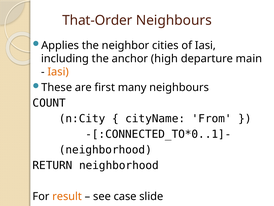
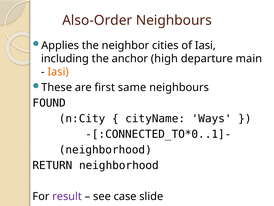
That-Order: That-Order -> Also-Order (97, 20)
many: many -> same (132, 87)
COUNT: COUNT -> FOUND (49, 103)
From: From -> Ways (212, 118)
result colour: orange -> purple (67, 196)
